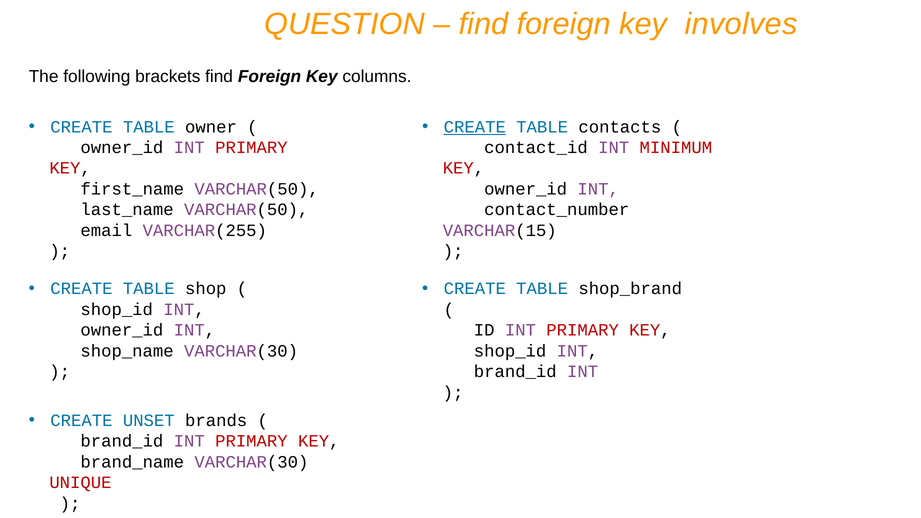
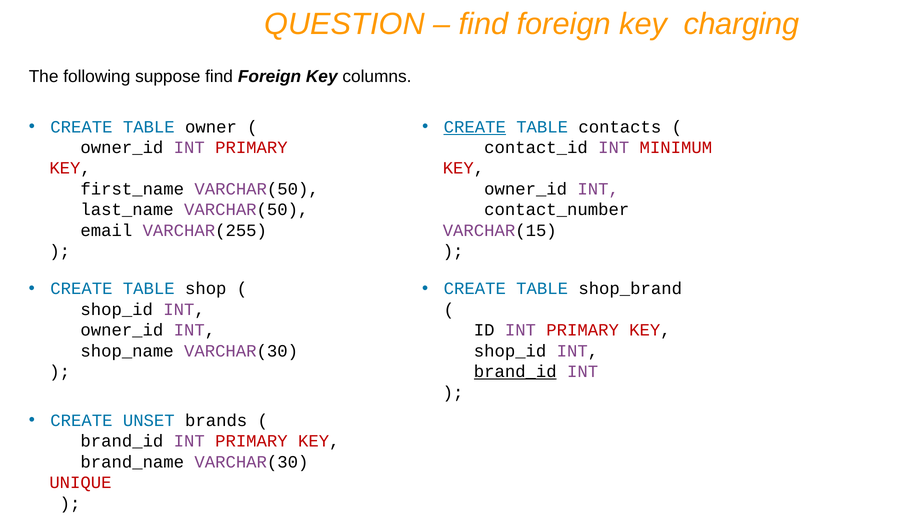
involves: involves -> charging (741, 24)
brackets: brackets -> suppose (168, 77)
brand_id underline: none -> present (515, 372)
